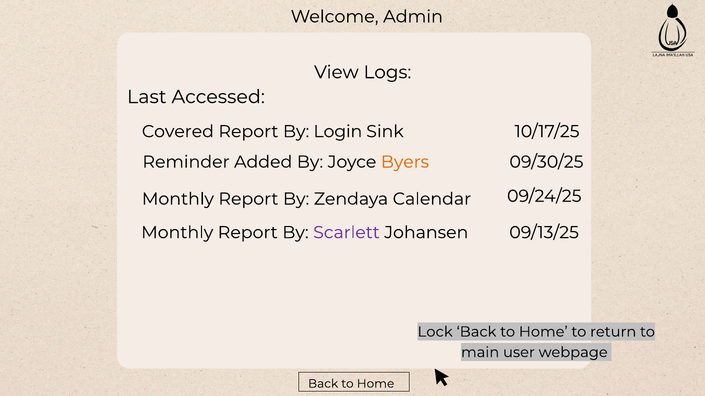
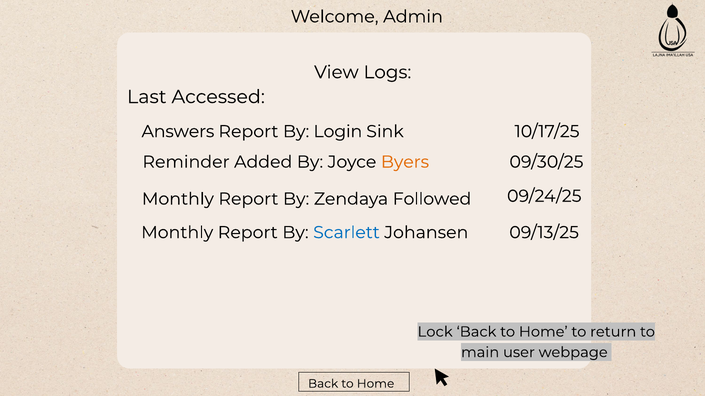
Covered: Covered -> Answers (178, 132)
Calendar: Calendar -> Followed (432, 199)
Scarlett colour: purple -> blue (346, 233)
